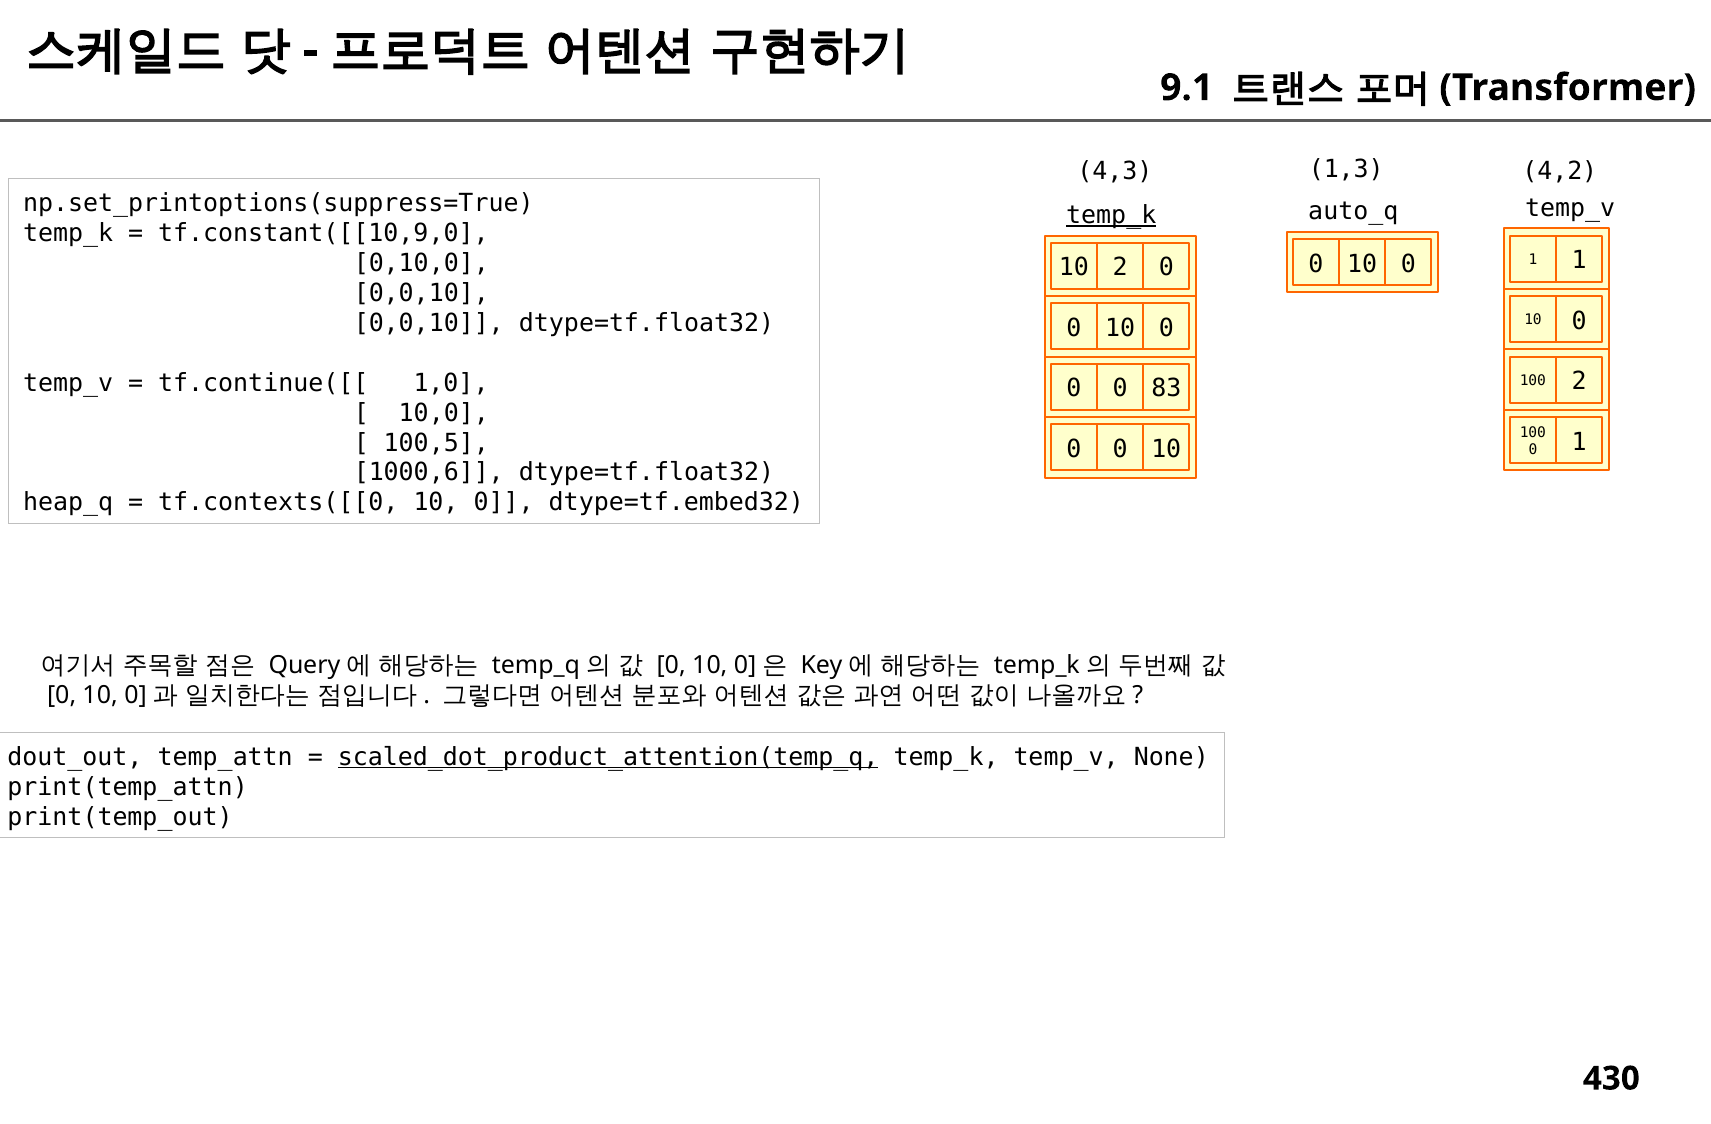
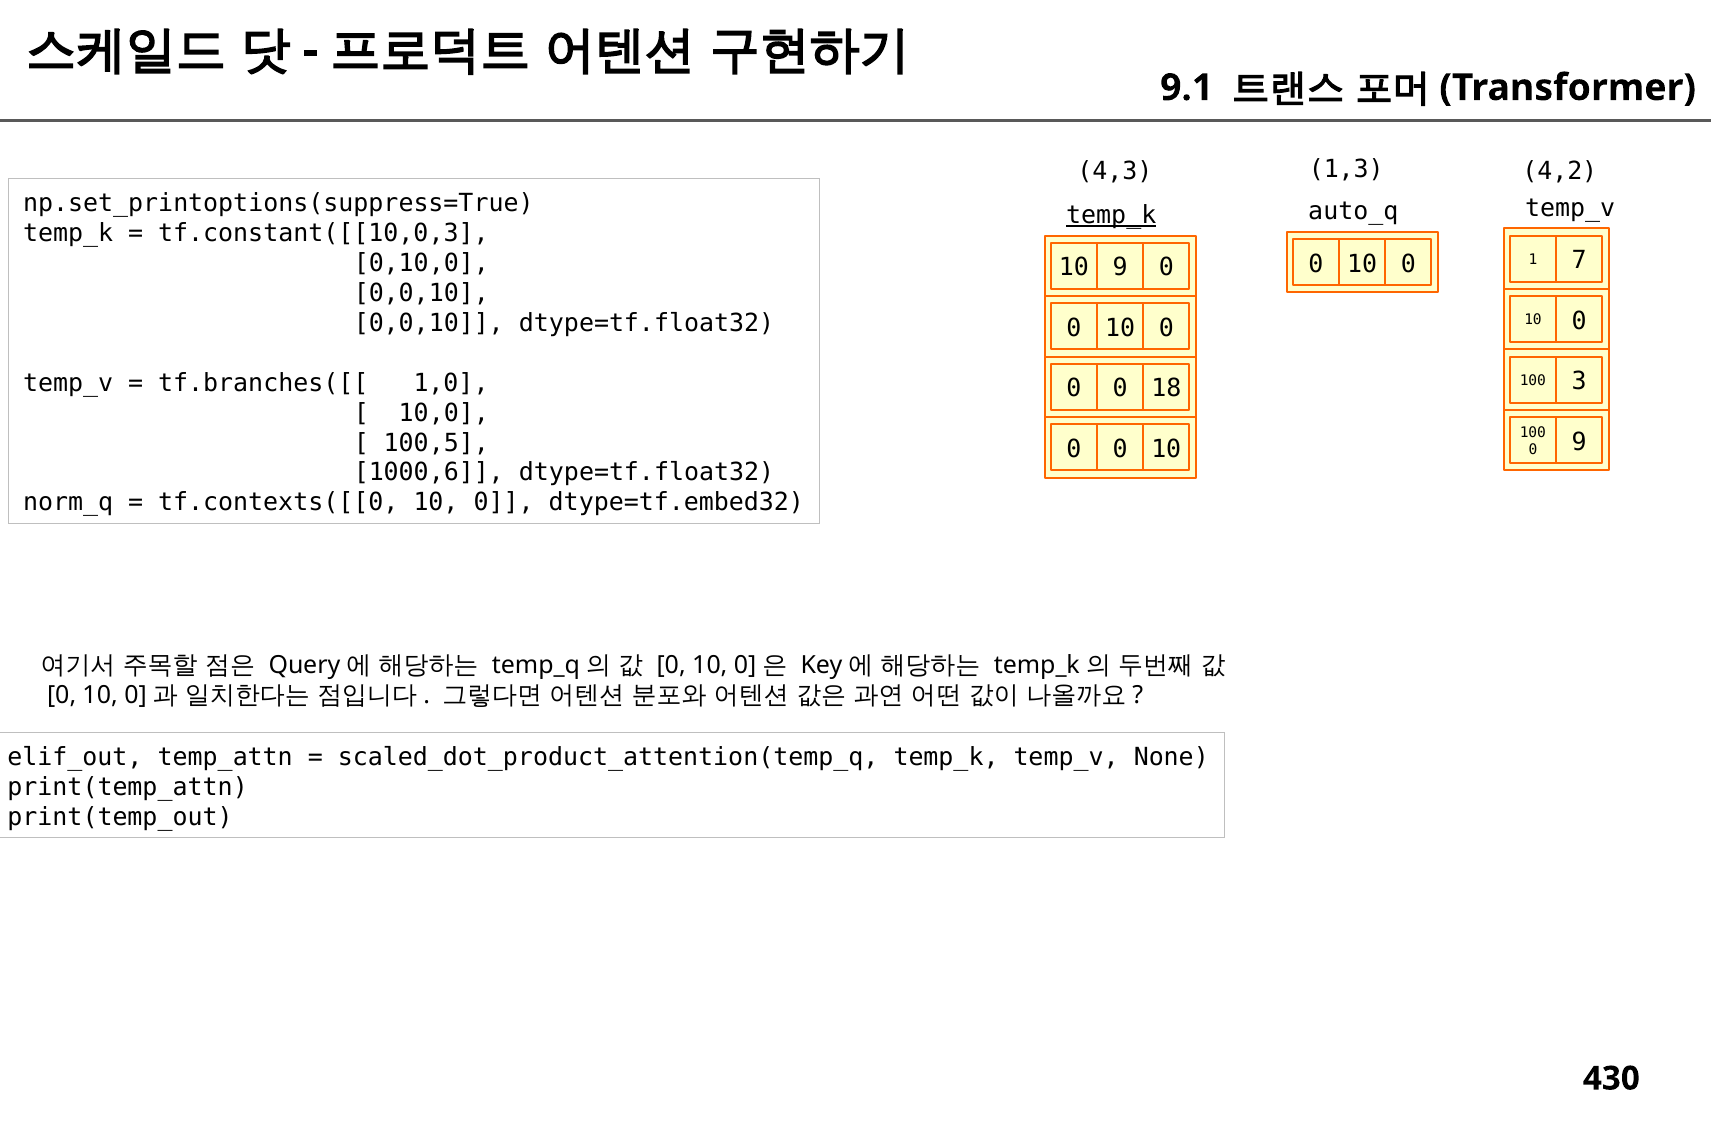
tf.constant([[10,9,0: tf.constant([[10,9,0 -> tf.constant([[10,0,3 (323, 233)
1 1: 1 -> 7 (1579, 260)
10 2: 2 -> 9 (1120, 268)
tf.continue([[: tf.continue([[ -> tf.branches([[ (263, 383)
100 2: 2 -> 3 (1579, 381)
83: 83 -> 18 (1166, 389)
0 1: 1 -> 9 (1579, 442)
heap_q: heap_q -> norm_q (68, 503)
dout_out: dout_out -> elif_out (75, 757)
scaled_dot_product_attention(temp_q underline: present -> none (608, 757)
